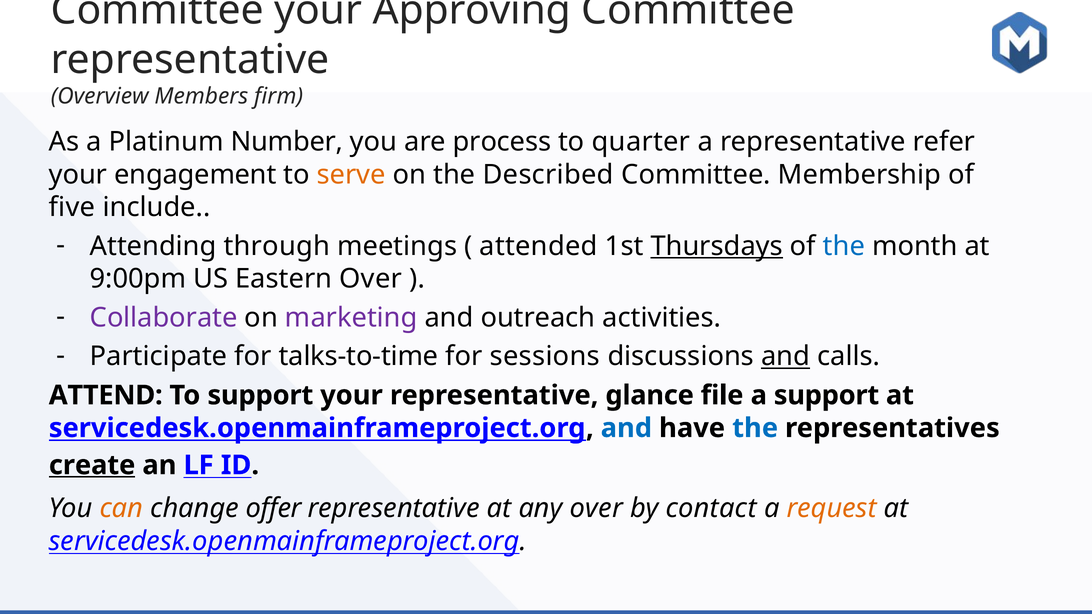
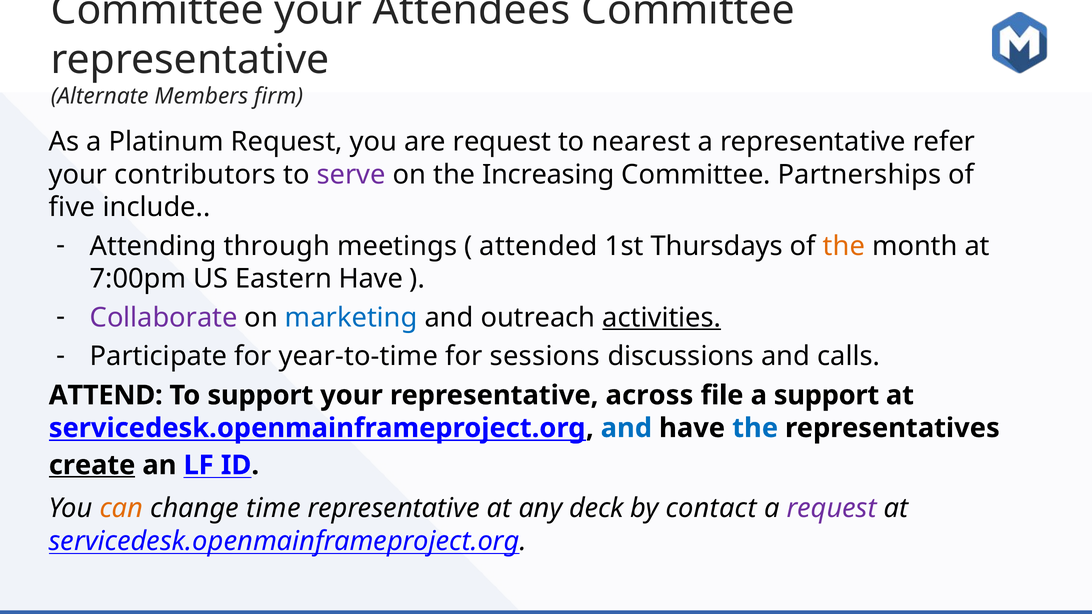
Approving: Approving -> Attendees (472, 10)
Overview: Overview -> Alternate (100, 96)
Platinum Number: Number -> Request (287, 142)
are process: process -> request (502, 142)
quarter: quarter -> nearest (641, 142)
engagement: engagement -> contributors (195, 175)
serve colour: orange -> purple (351, 175)
Described: Described -> Increasing (548, 175)
Membership: Membership -> Partnerships (860, 175)
Thursdays underline: present -> none (717, 246)
the colour: blue -> orange (844, 246)
9:00pm: 9:00pm -> 7:00pm (138, 279)
Eastern Over: Over -> Have (371, 279)
marketing colour: purple -> blue (351, 318)
activities underline: none -> present (662, 318)
talks-to-time: talks-to-time -> year-to-time (358, 357)
and underline: present -> none (786, 357)
glance: glance -> across (649, 395)
offer: offer -> time (273, 509)
any over: over -> deck (597, 509)
request colour: orange -> purple (832, 509)
